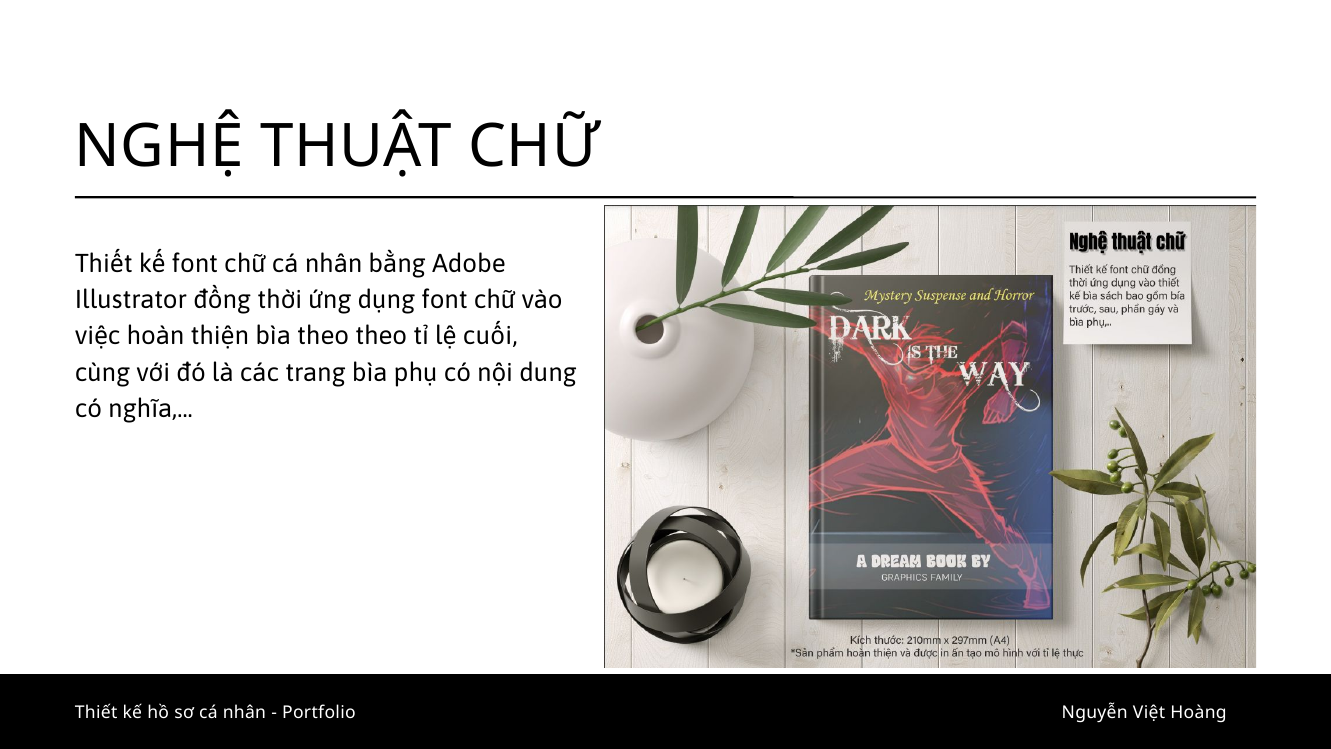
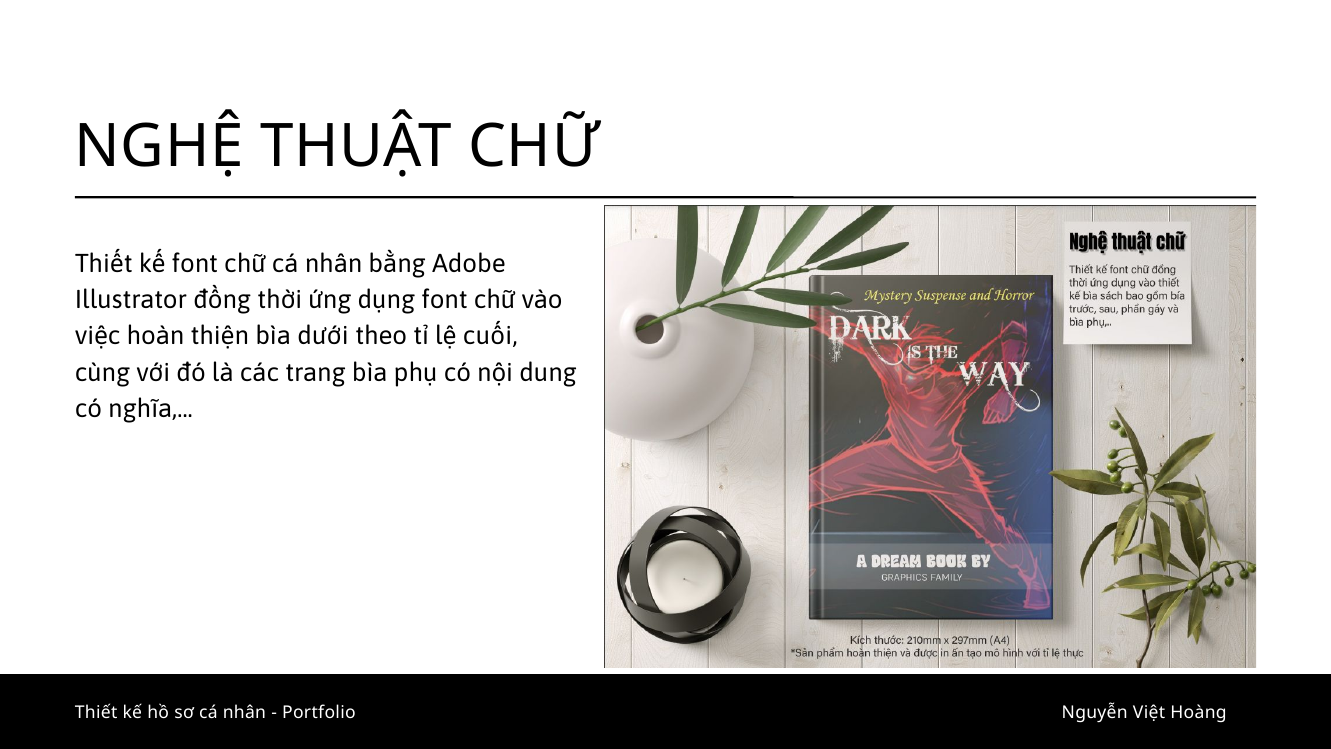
bìa theo: theo -> dưới (323, 336)
